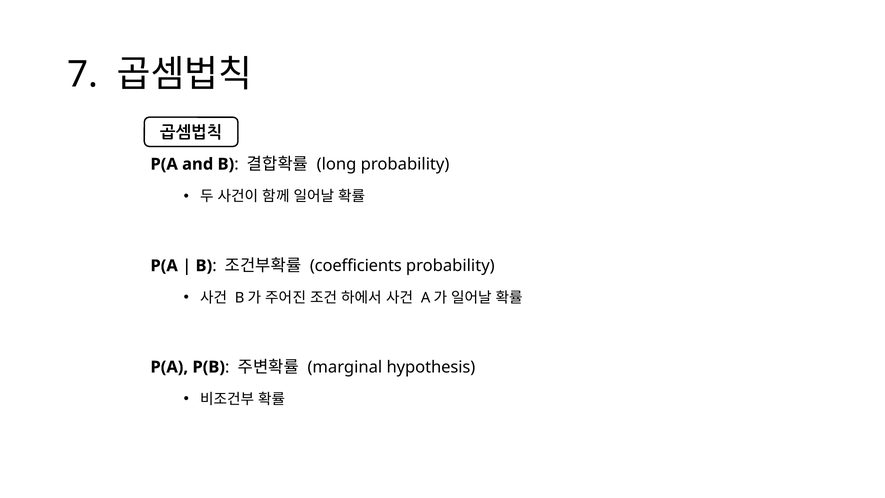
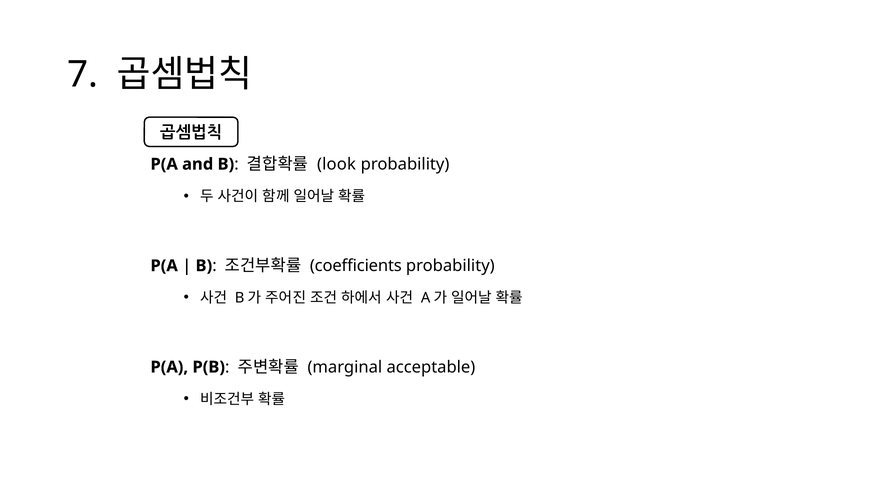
long: long -> look (336, 164)
hypothesis: hypothesis -> acceptable (431, 367)
